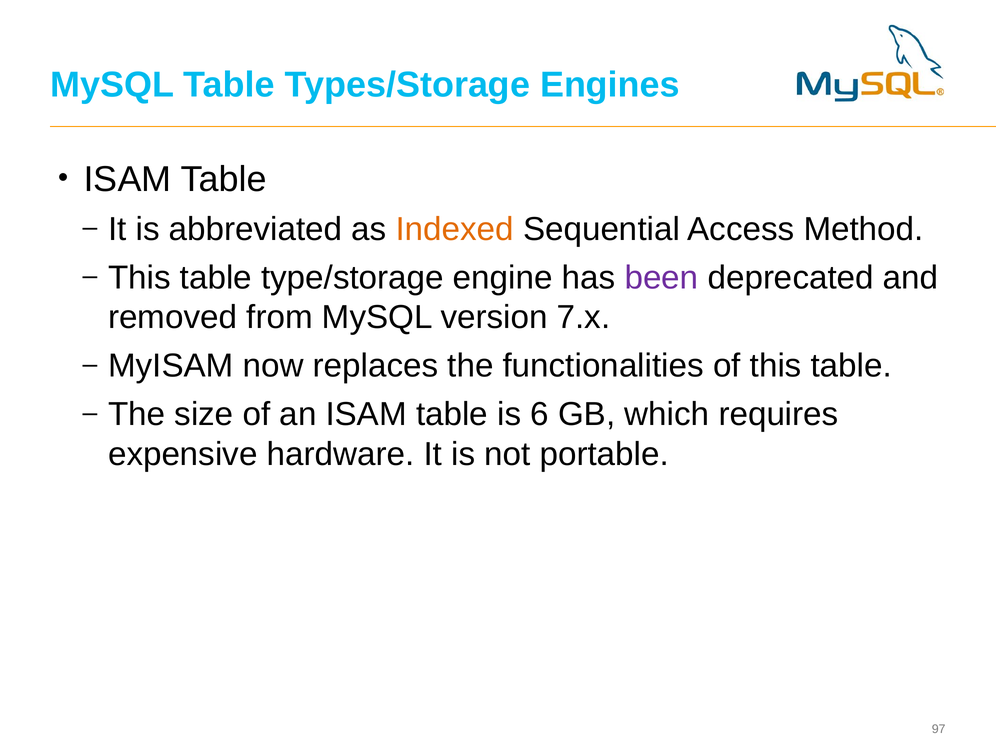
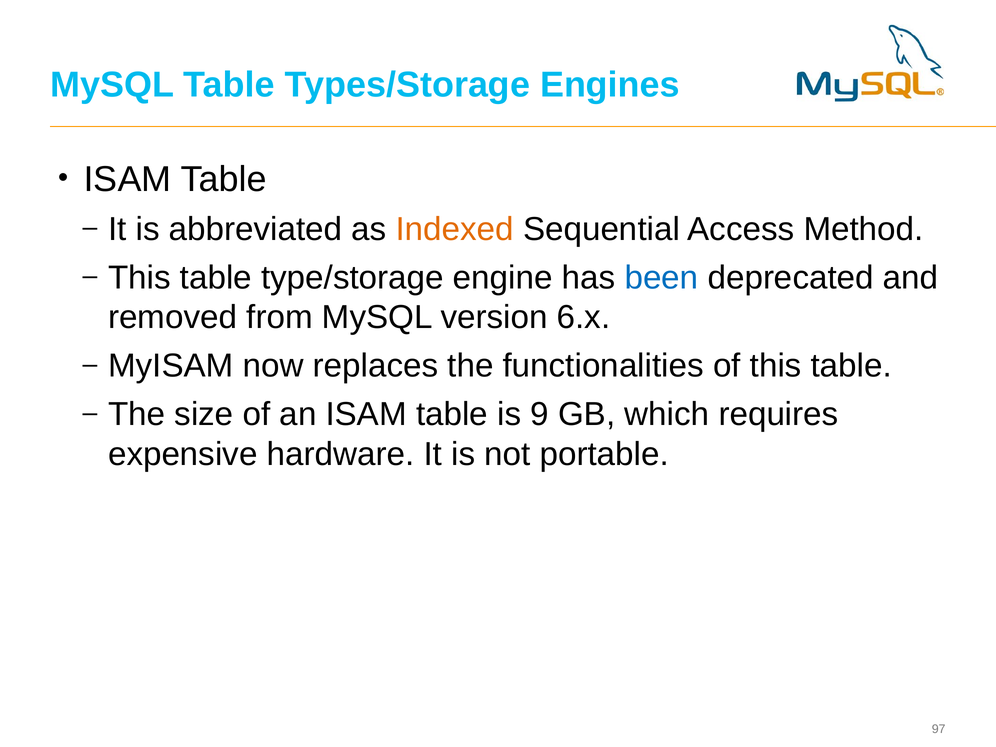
been colour: purple -> blue (661, 278)
7.x: 7.x -> 6.x (584, 317)
6: 6 -> 9 (540, 414)
